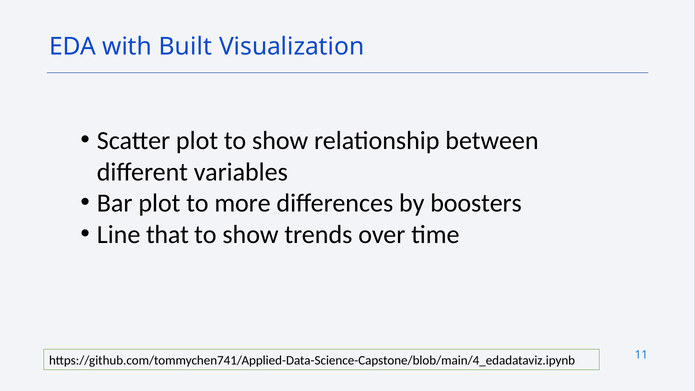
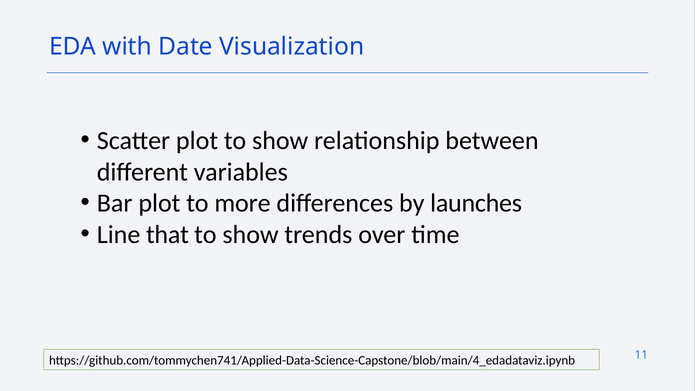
Built: Built -> Date (186, 46)
boosters: boosters -> launches (476, 203)
